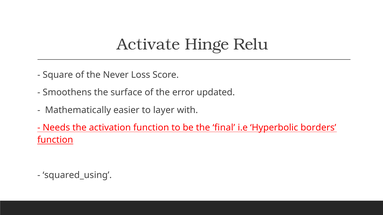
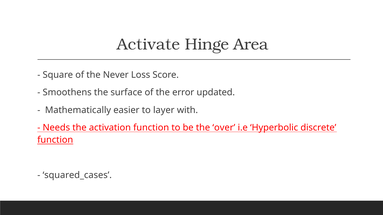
Relu: Relu -> Area (251, 44)
final: final -> over (224, 128)
borders: borders -> discrete (318, 128)
squared_using: squared_using -> squared_cases (77, 175)
